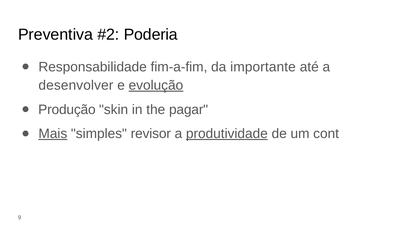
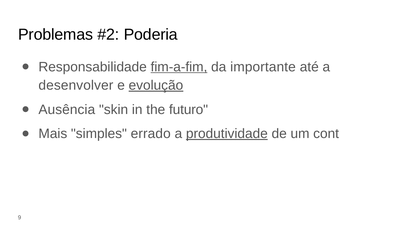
Preventiva: Preventiva -> Problemas (56, 35)
fim-a-fim underline: none -> present (179, 67)
Produção: Produção -> Ausência (67, 110)
pagar: pagar -> futuro (189, 110)
Mais underline: present -> none (53, 134)
revisor: revisor -> errado (151, 134)
